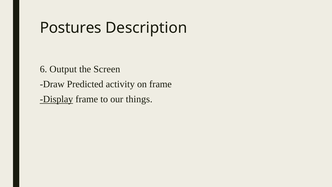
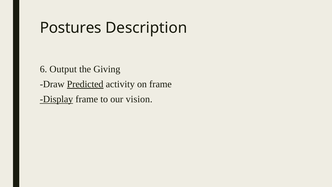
Screen: Screen -> Giving (107, 69)
Predicted underline: none -> present (85, 84)
things: things -> vision (139, 99)
